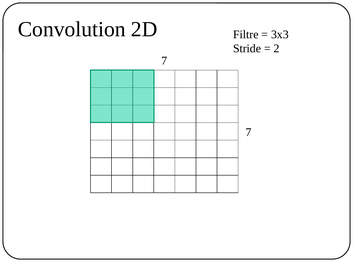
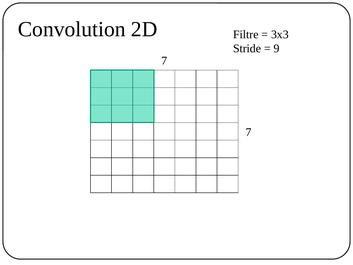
2: 2 -> 9 (277, 49)
